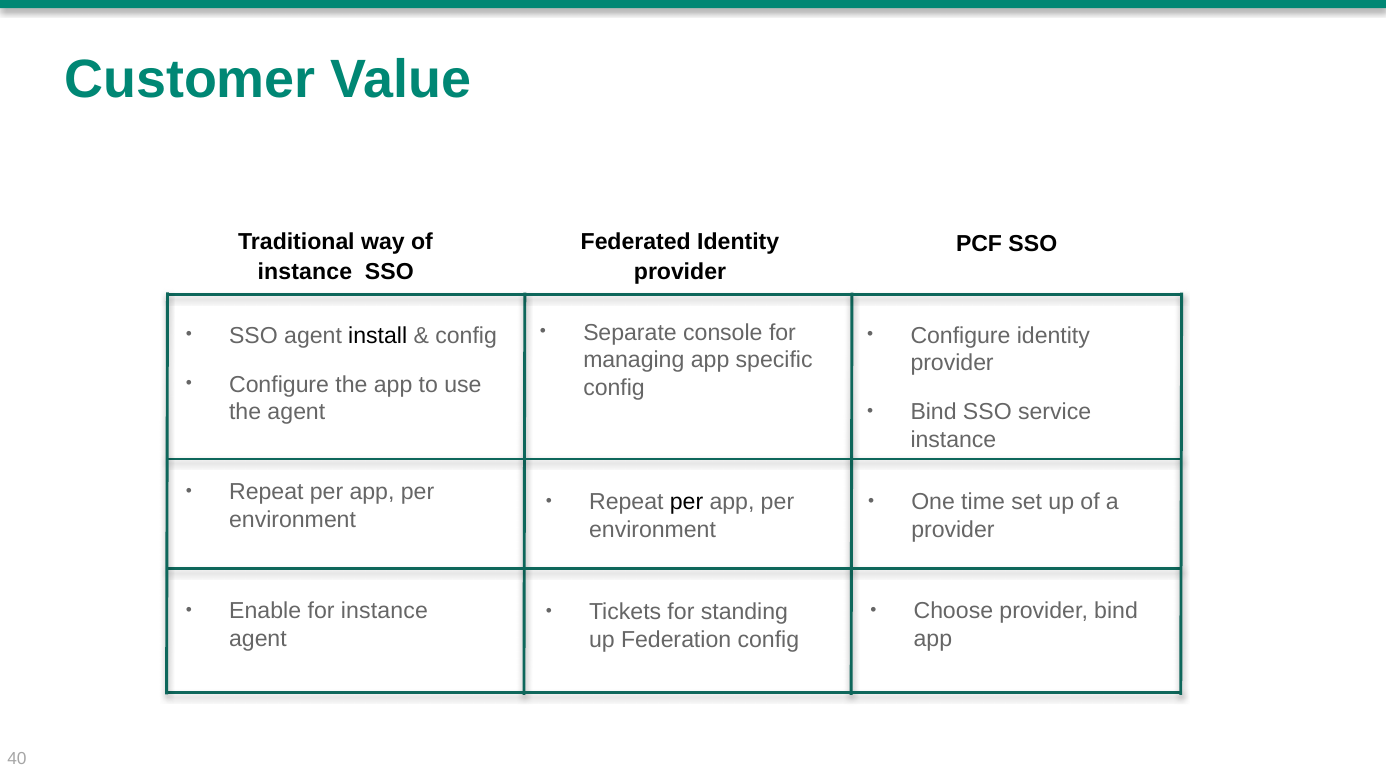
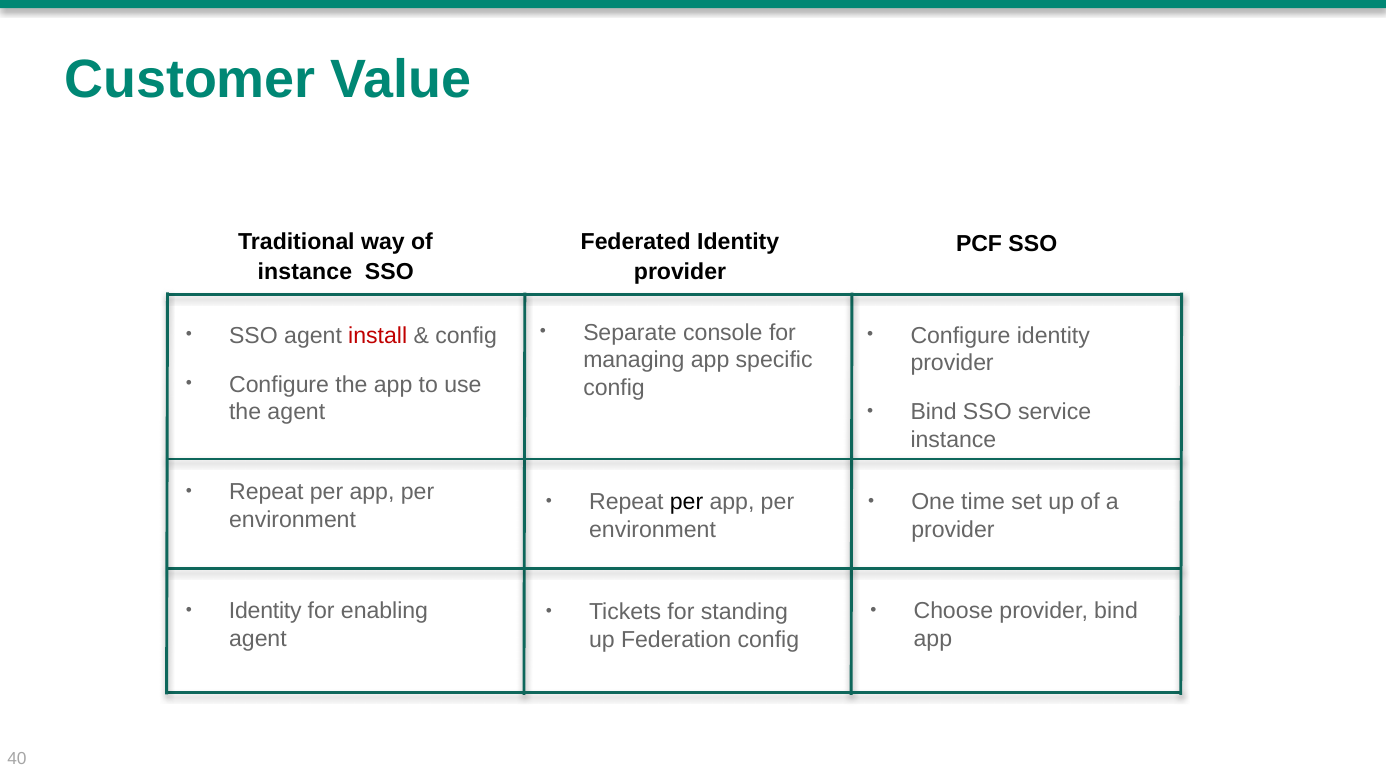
install colour: black -> red (378, 335)
Enable: Enable -> Identity (265, 611)
for instance: instance -> enabling (385, 611)
